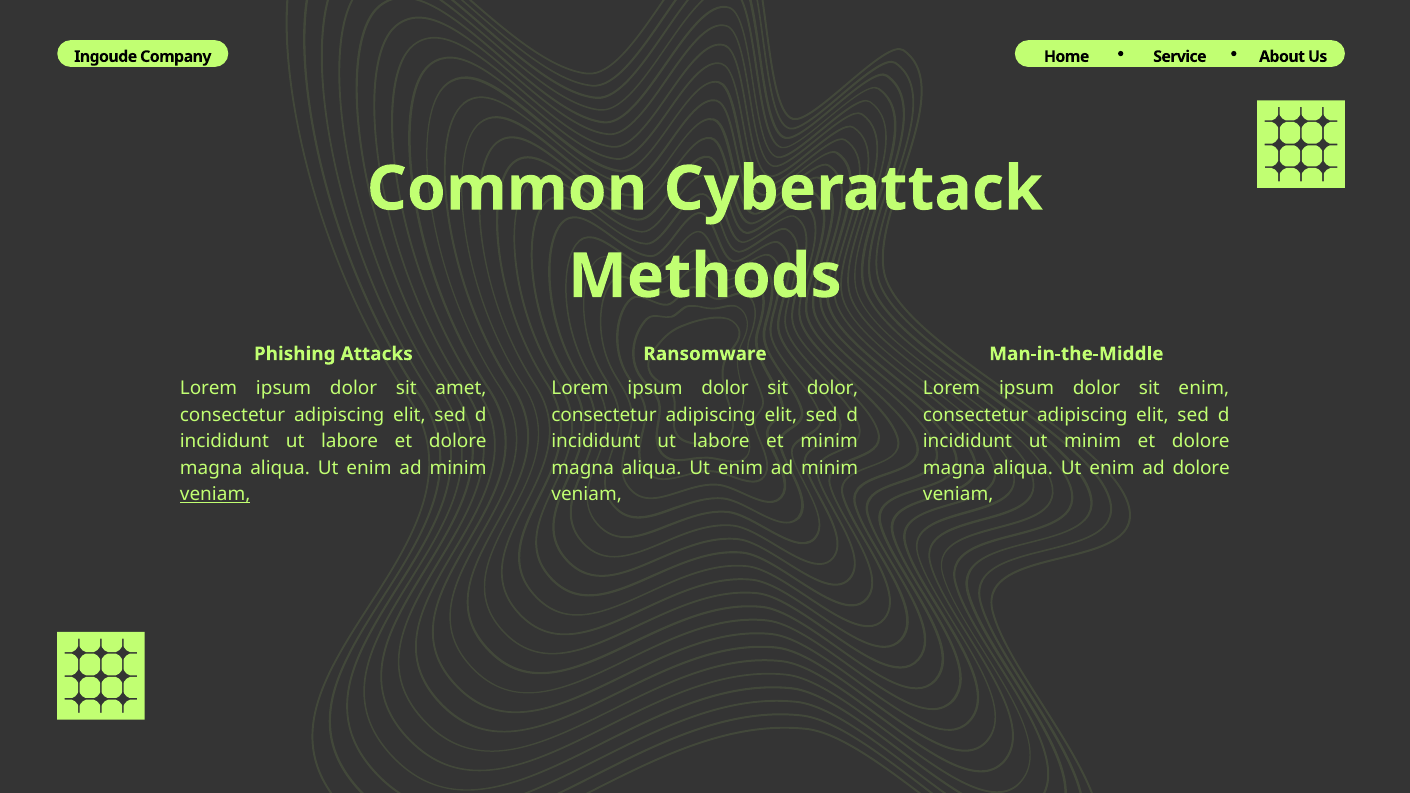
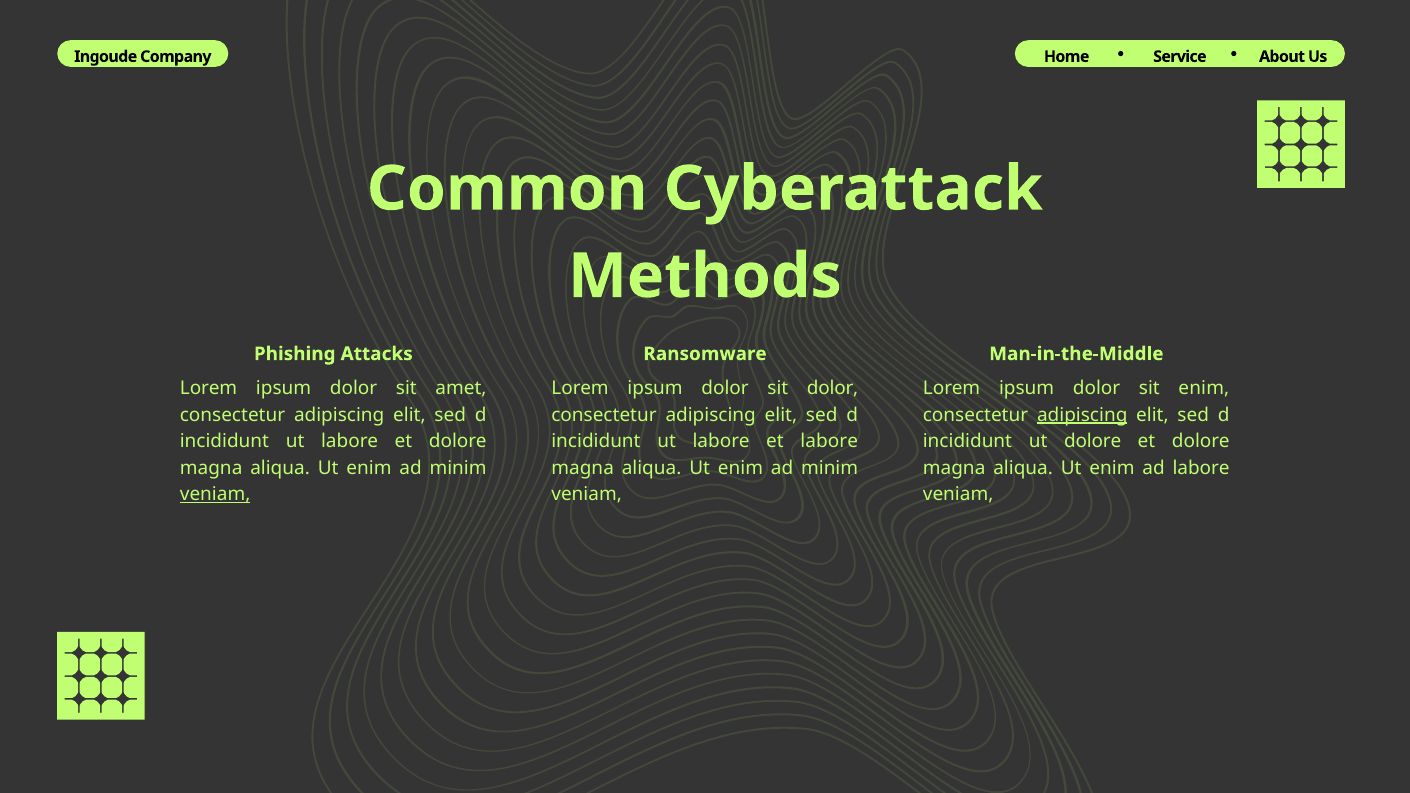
adipiscing underline: none -> present (1082, 415)
et minim: minim -> labore (829, 442)
ut minim: minim -> dolore (1093, 442)
ad dolore: dolore -> labore (1201, 468)
